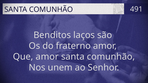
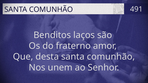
Que amor: amor -> desta (47, 57)
